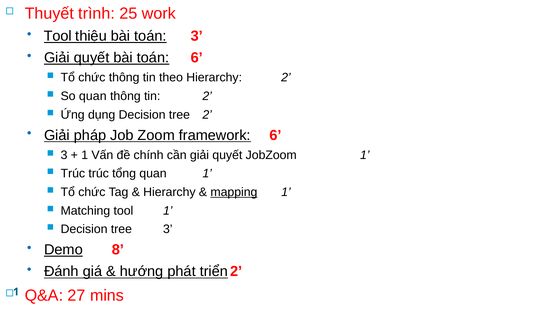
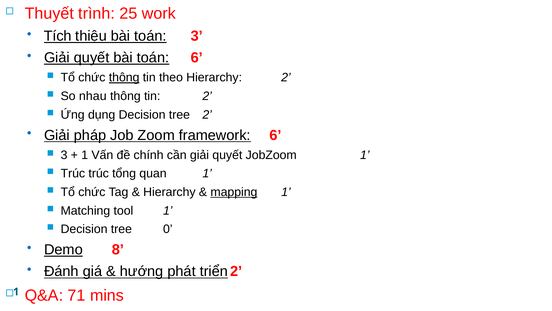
Tool: Tool -> Tích (58, 36)
thông underline: none -> present (124, 77)
So quan: quan -> nhau (93, 96)
tree 3: 3 -> 0 (168, 229)
27: 27 -> 71 (77, 295)
